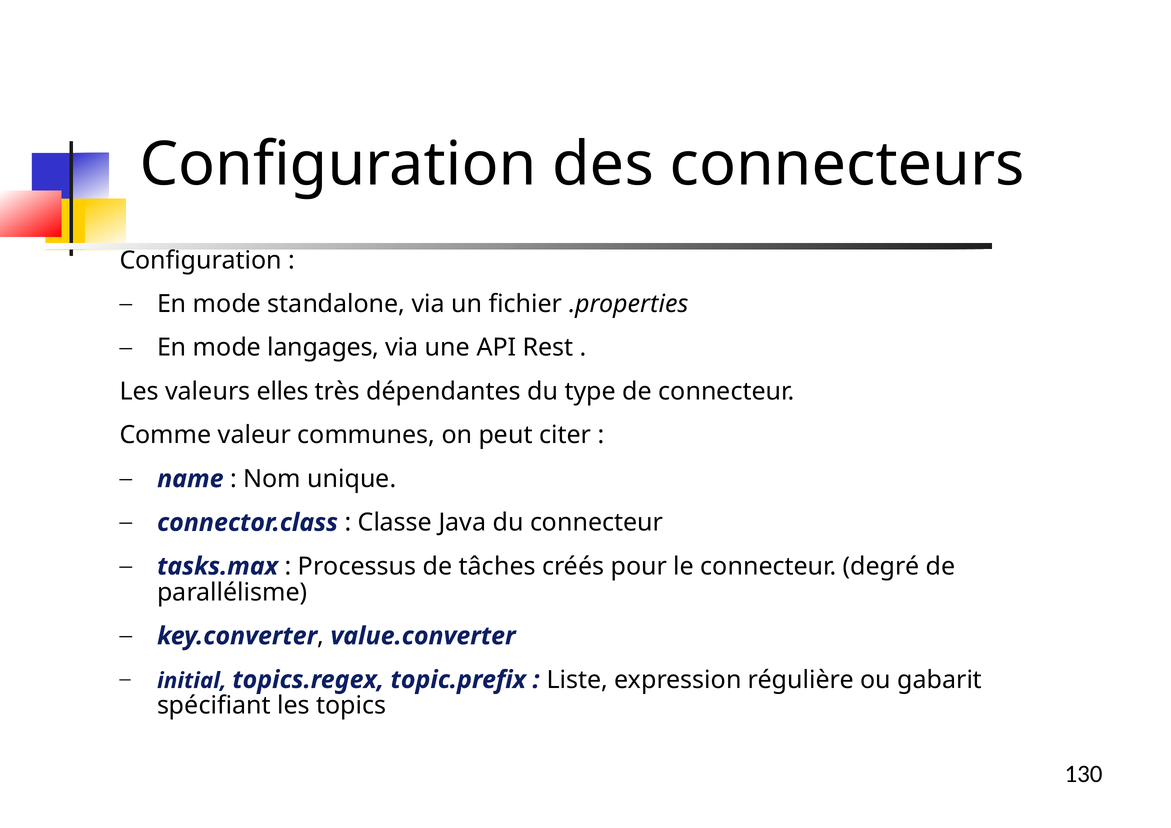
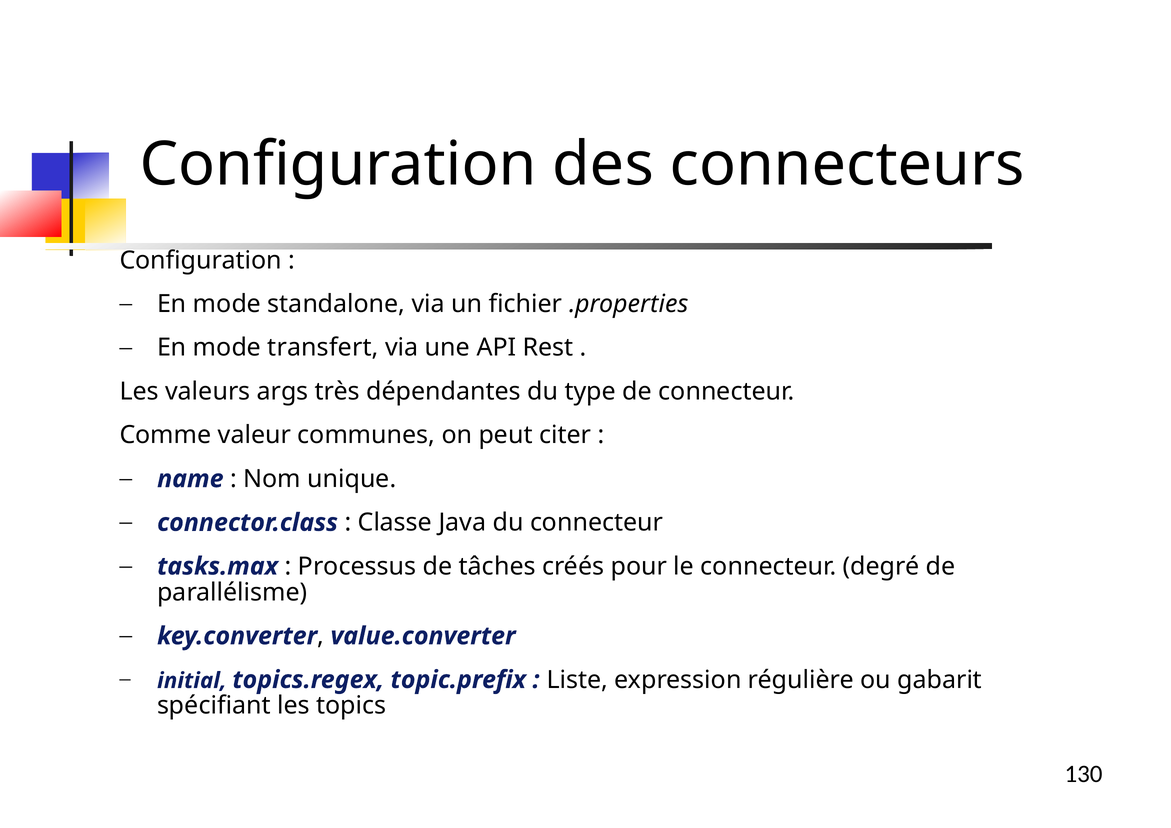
langages: langages -> transfert (323, 348)
elles: elles -> args (283, 391)
